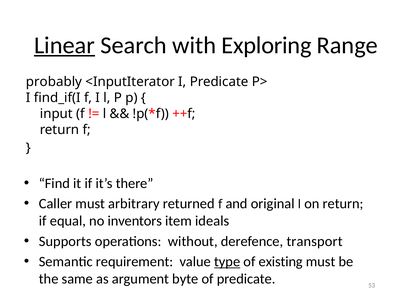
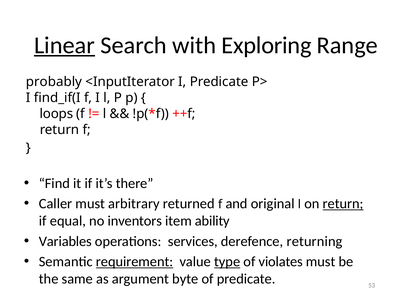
input: input -> loops (56, 114)
return underline: none -> present (343, 204)
ideals: ideals -> ability (212, 221)
Supports: Supports -> Variables (65, 241)
without: without -> services (193, 241)
transport: transport -> returning (315, 241)
requirement underline: none -> present (135, 262)
existing: existing -> violates (281, 262)
